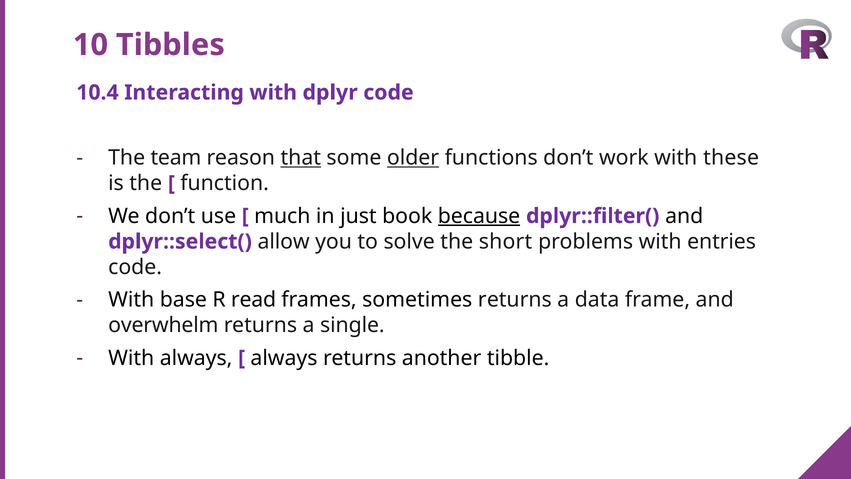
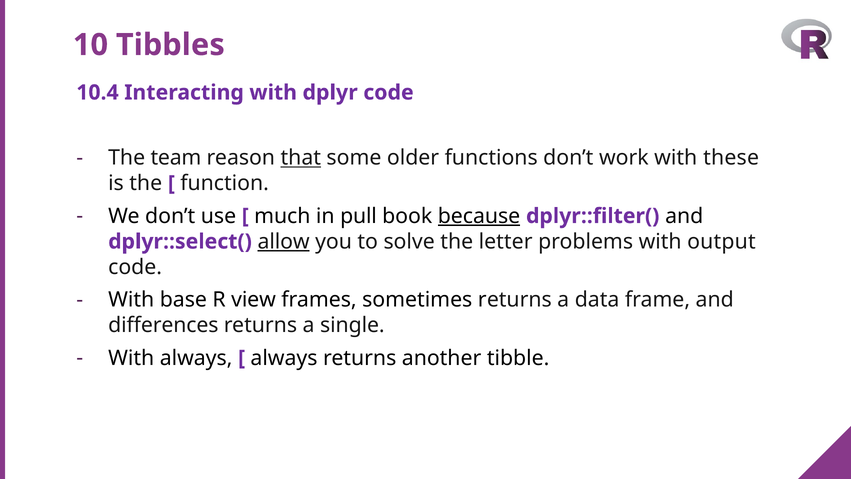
older underline: present -> none (413, 158)
just: just -> pull (358, 216)
allow underline: none -> present (284, 241)
short: short -> letter (506, 241)
entries: entries -> output (721, 241)
read: read -> view (254, 300)
overwhelm: overwhelm -> differences (163, 325)
